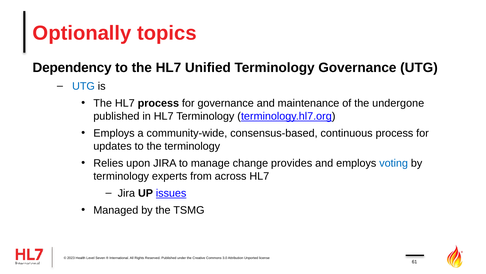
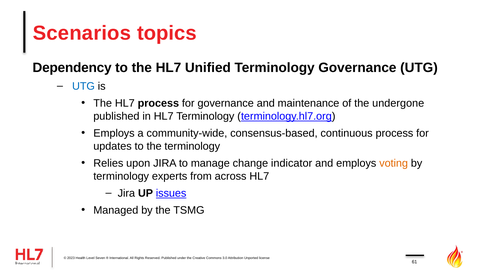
Optionally: Optionally -> Scenarios (82, 33)
provides: provides -> indicator (292, 163)
voting colour: blue -> orange (394, 163)
